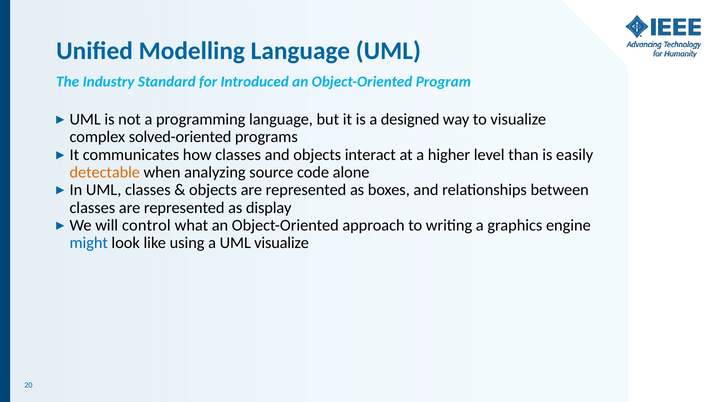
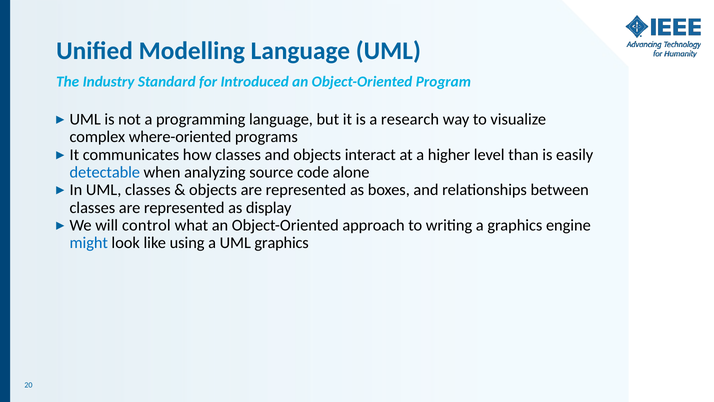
designed: designed -> research (410, 119)
solved-oriented: solved-oriented -> where-oriented (180, 137)
detectable colour: orange -> blue (105, 172)
UML visualize: visualize -> graphics (282, 243)
